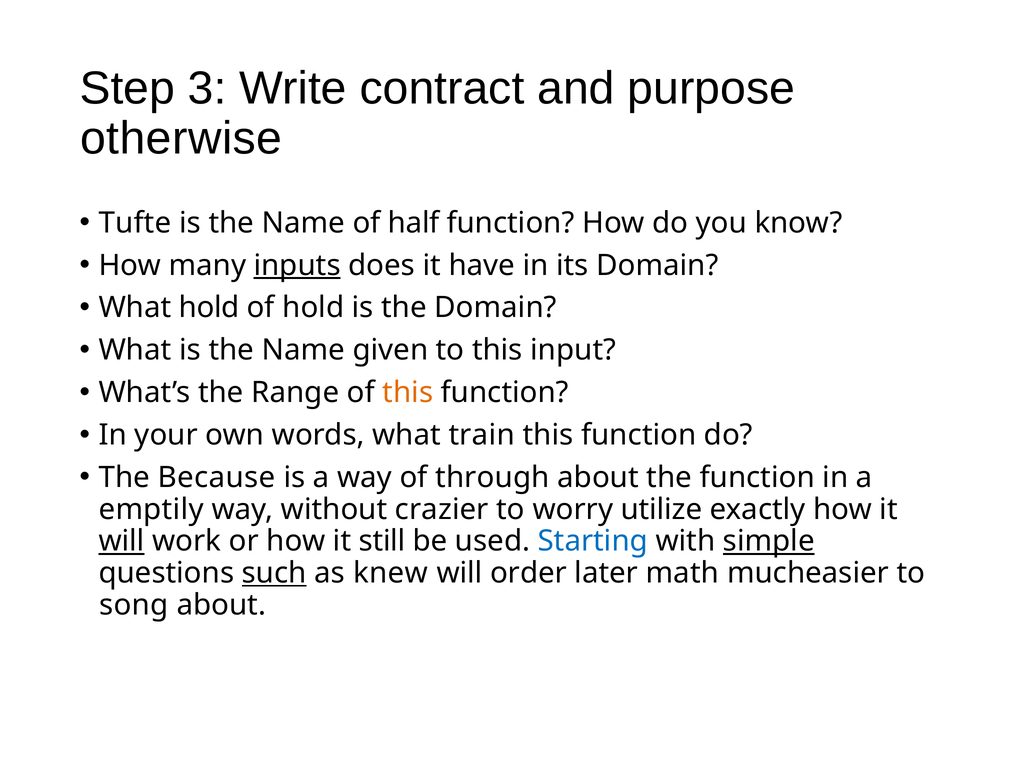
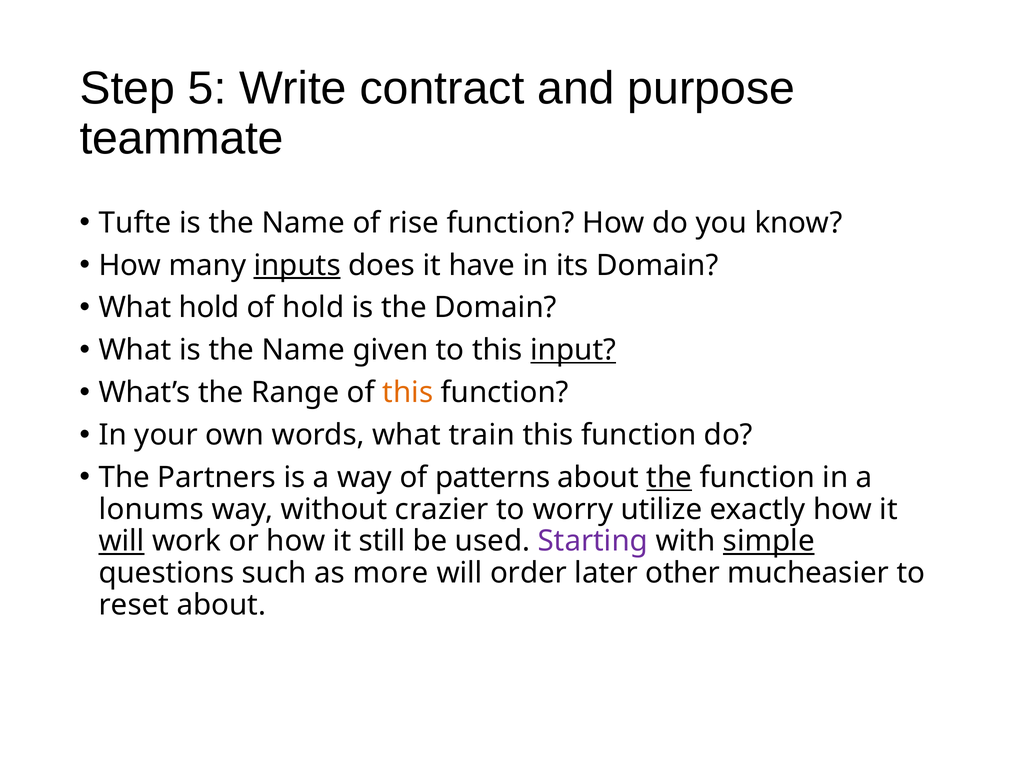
3: 3 -> 5 (207, 88)
otherwise: otherwise -> teammate (182, 138)
half: half -> rise (414, 223)
input underline: none -> present (573, 350)
Because: Because -> Partners (217, 477)
through: through -> patterns (493, 477)
the underline: none -> present (669, 477)
emptily: emptily -> lonums (151, 509)
Starting colour: blue -> purple (593, 541)
such underline: present -> none (274, 573)
knew: knew -> more (391, 573)
math: math -> other (683, 573)
song: song -> reset (134, 605)
